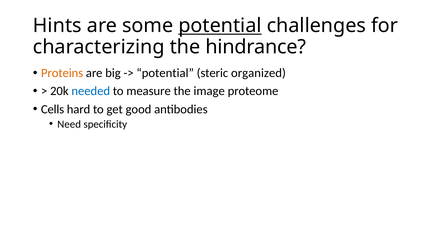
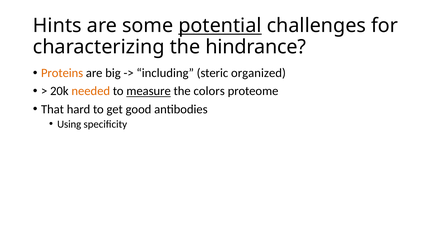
potential: potential -> including (165, 73)
needed colour: blue -> orange (91, 91)
measure underline: none -> present (149, 91)
image: image -> colors (209, 91)
Cells: Cells -> That (52, 109)
Need: Need -> Using (69, 124)
